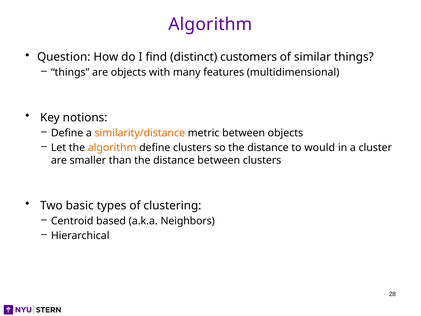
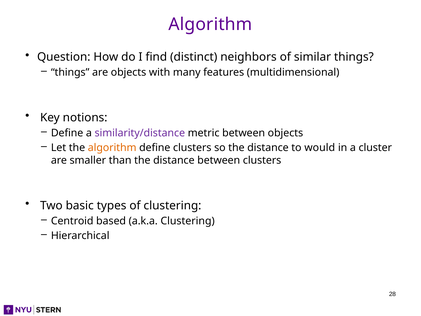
customers: customers -> neighbors (249, 57)
similarity/distance colour: orange -> purple (140, 133)
a.k.a Neighbors: Neighbors -> Clustering (188, 221)
